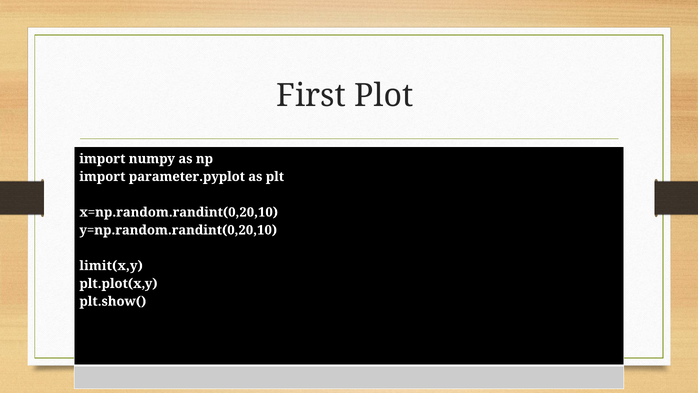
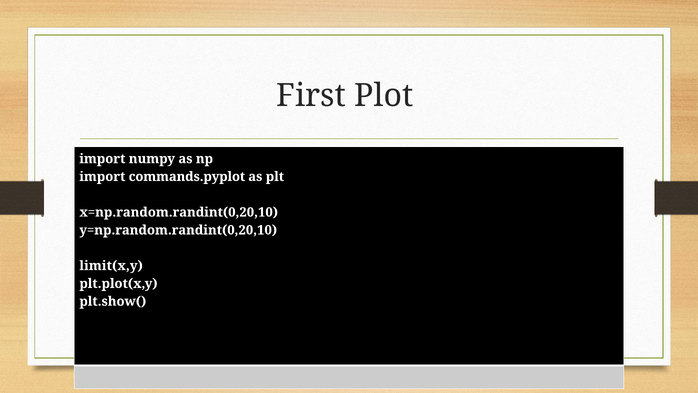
parameter.pyplot: parameter.pyplot -> commands.pyplot (187, 176)
